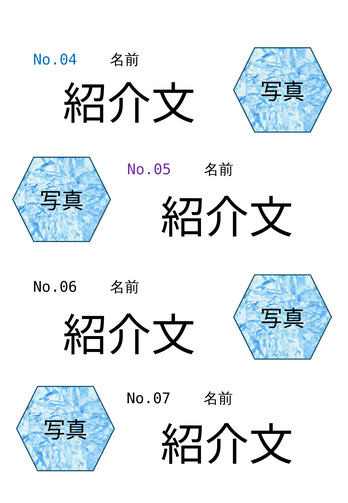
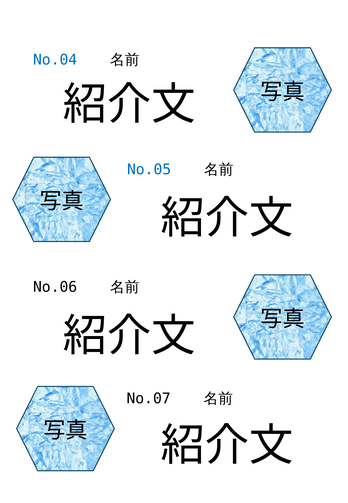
No.05 colour: purple -> blue (149, 169)
